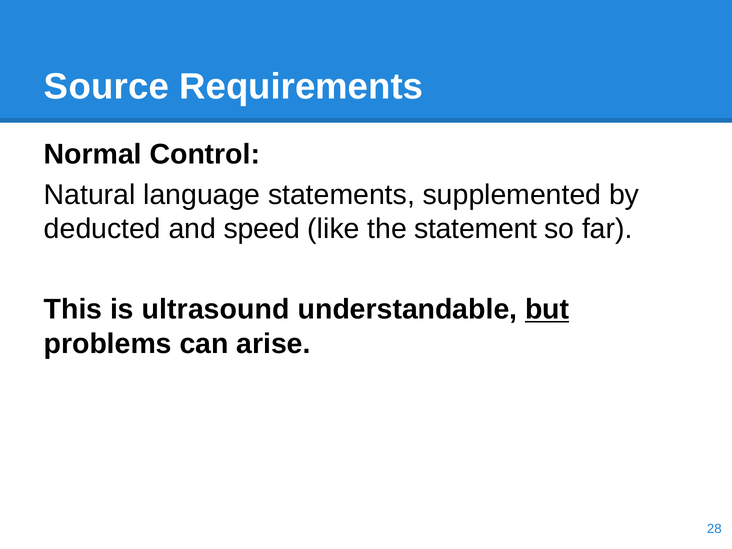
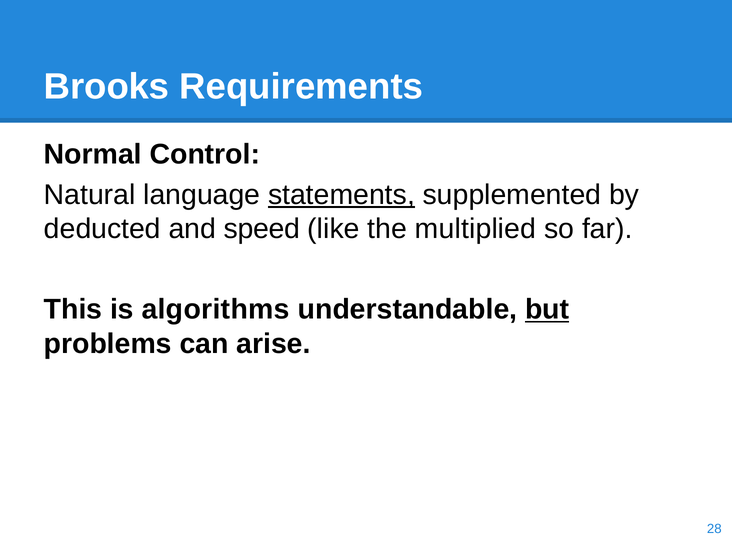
Source: Source -> Brooks (107, 87)
statements underline: none -> present (342, 195)
statement: statement -> multiplied (476, 229)
ultrasound: ultrasound -> algorithms (216, 310)
